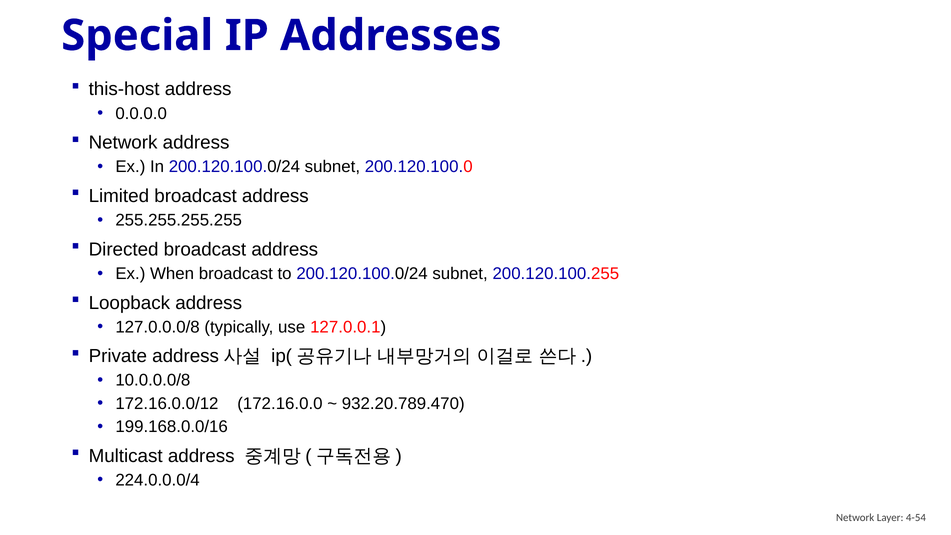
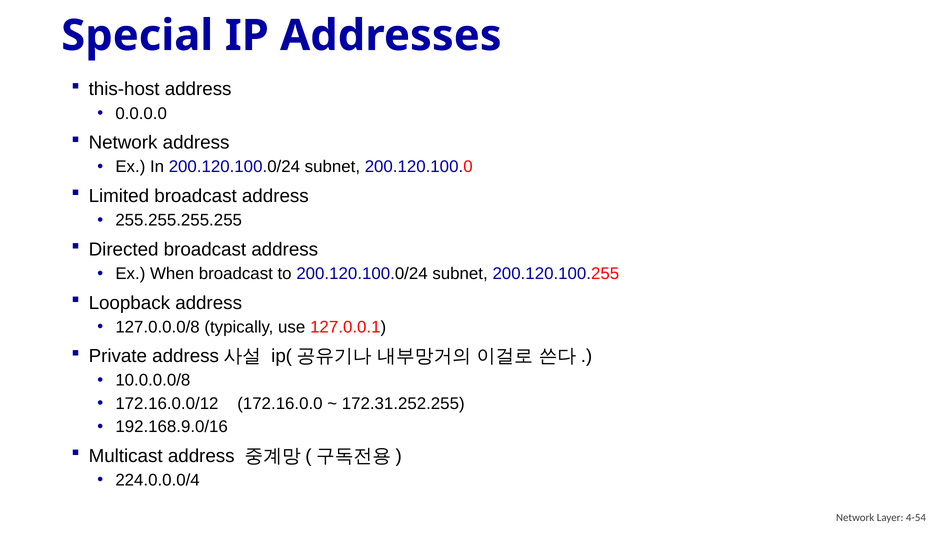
932.20.789.470: 932.20.789.470 -> 172.31.252.255 (403, 404)
199.168.0.0/16: 199.168.0.0/16 -> 192.168.9.0/16 (172, 427)
